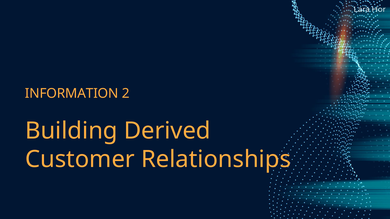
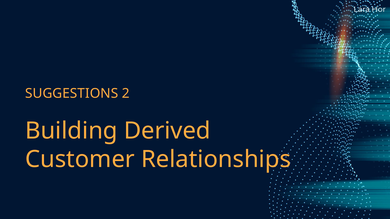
INFORMATION: INFORMATION -> SUGGESTIONS (72, 94)
